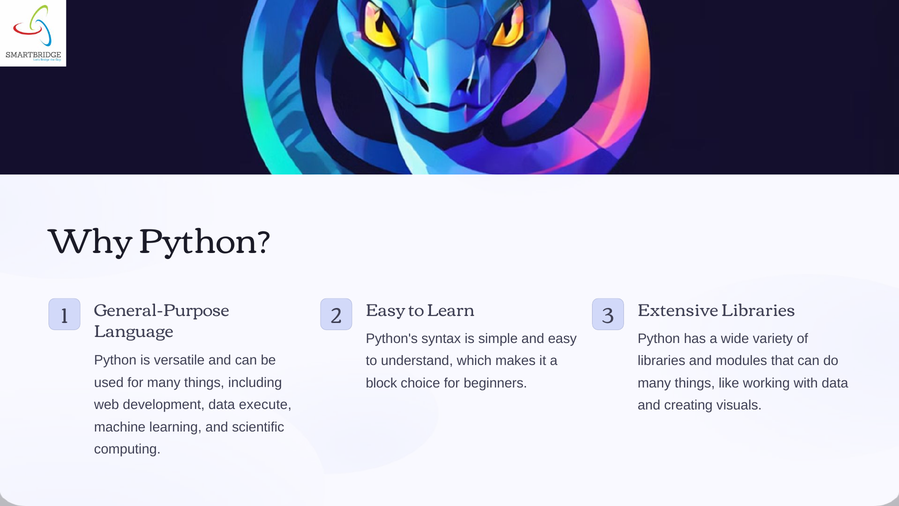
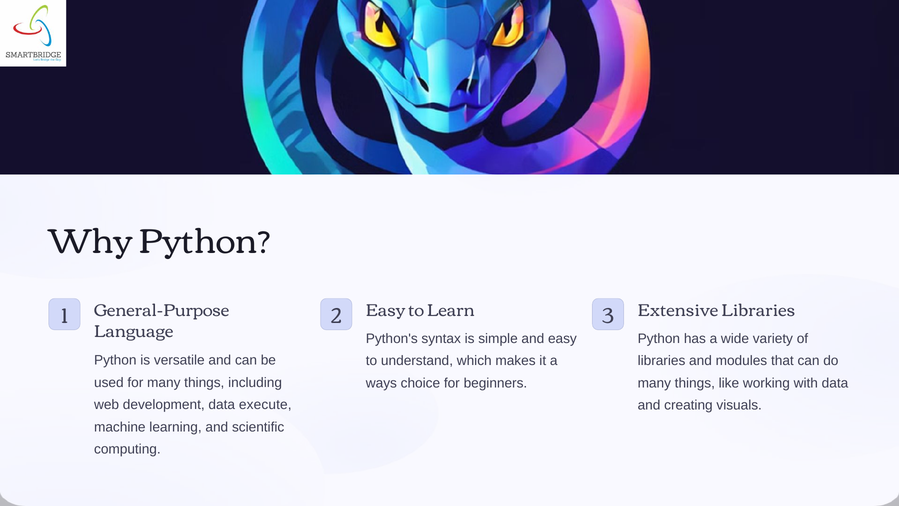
block: block -> ways (381, 383)
